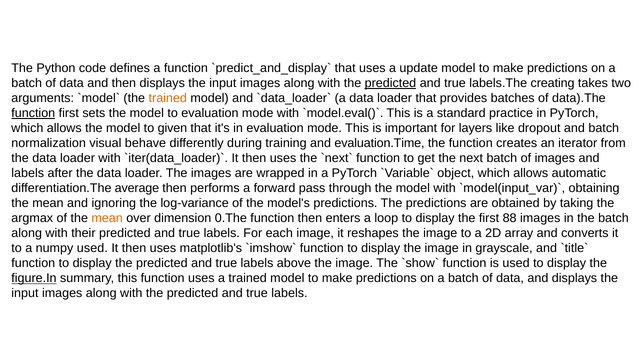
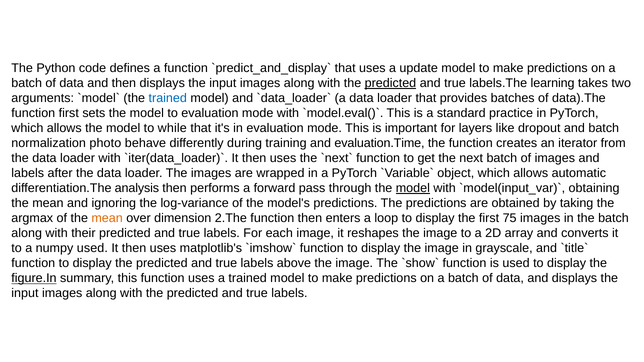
creating: creating -> learning (553, 83)
trained colour: orange -> blue (168, 98)
function underline: present -> none (33, 113)
given: given -> while (172, 128)
visual: visual -> photo (105, 143)
average: average -> analysis (137, 188)
model underline: none -> present (413, 188)
0.The: 0.The -> 2.The (231, 218)
88: 88 -> 75 (510, 218)
